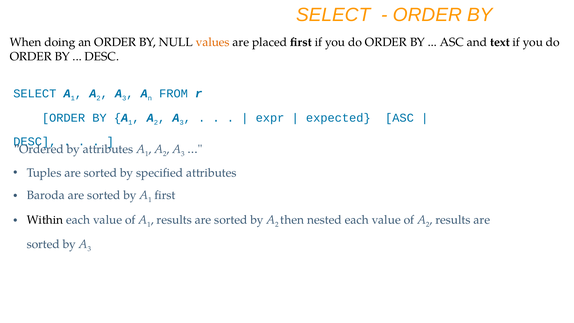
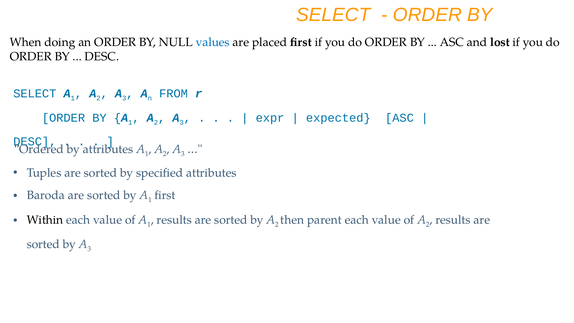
values colour: orange -> blue (213, 42)
text: text -> lost (500, 42)
nested: nested -> parent (324, 220)
